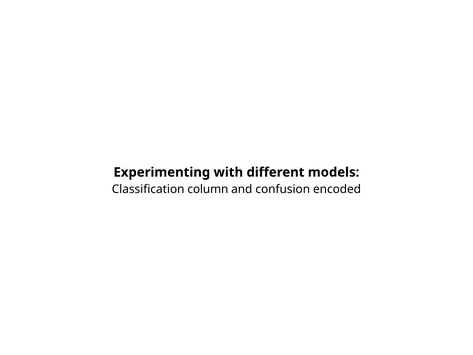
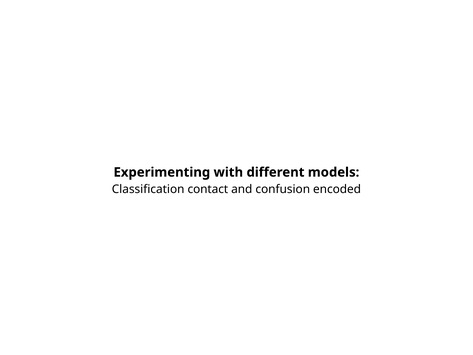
column: column -> contact (208, 189)
